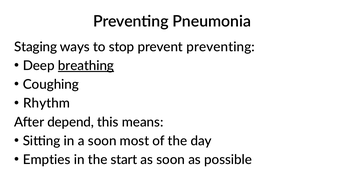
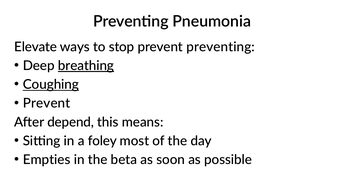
Staging: Staging -> Elevate (36, 47)
Coughing underline: none -> present (51, 85)
Rhythm: Rhythm -> Prevent (47, 103)
a soon: soon -> foley (102, 141)
start: start -> beta (124, 160)
